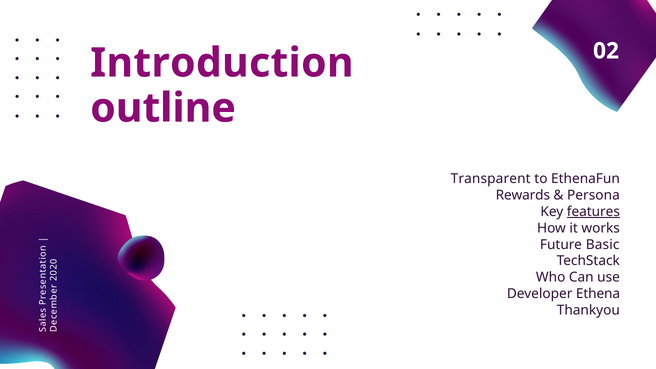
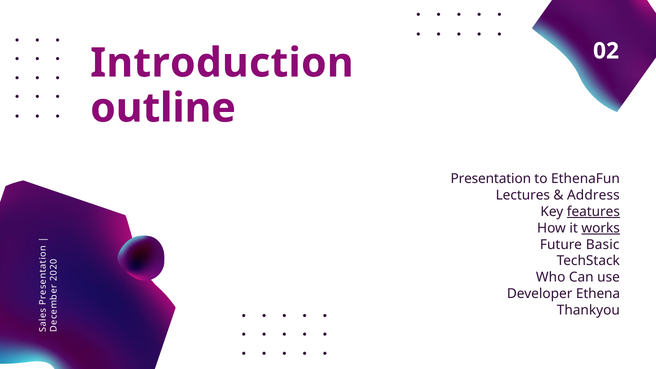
Transparent: Transparent -> Presentation (491, 179)
Rewards: Rewards -> Lectures (523, 195)
Persona: Persona -> Address (593, 195)
works underline: none -> present (601, 228)
